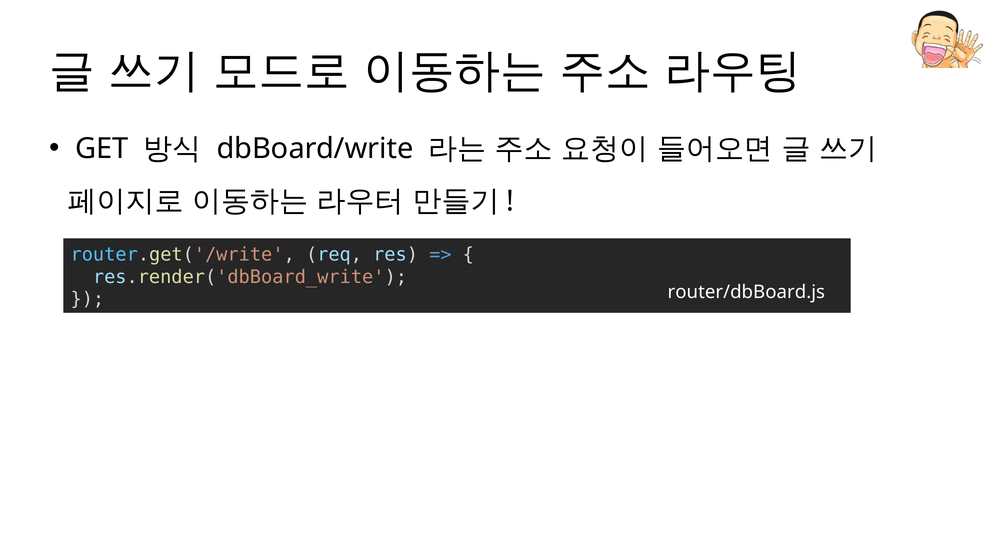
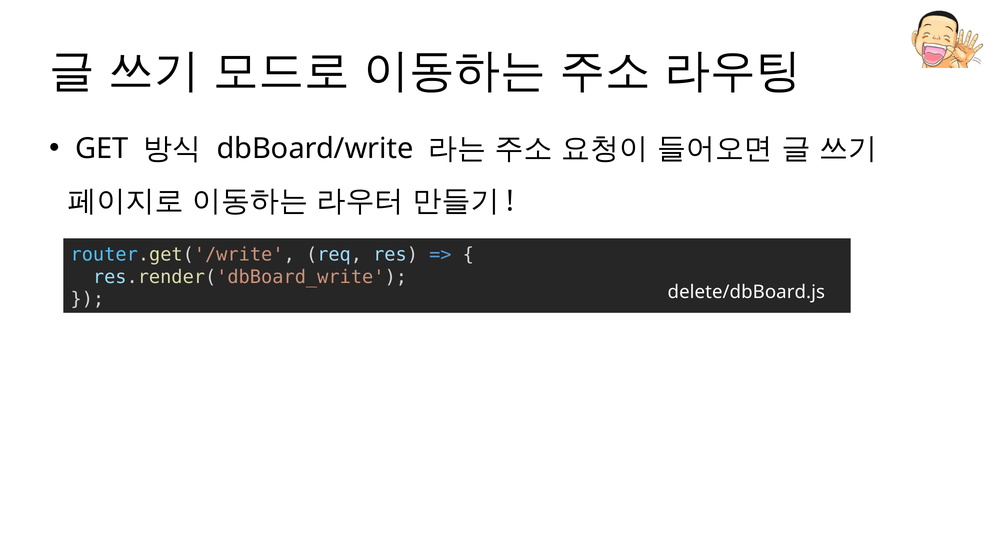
router/dbBoard.js: router/dbBoard.js -> delete/dbBoard.js (746, 292)
